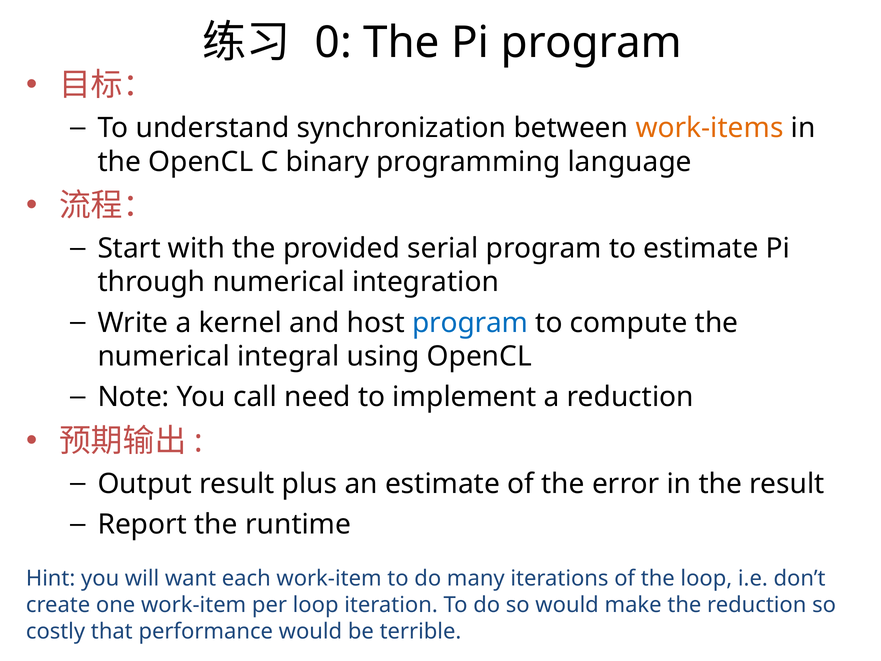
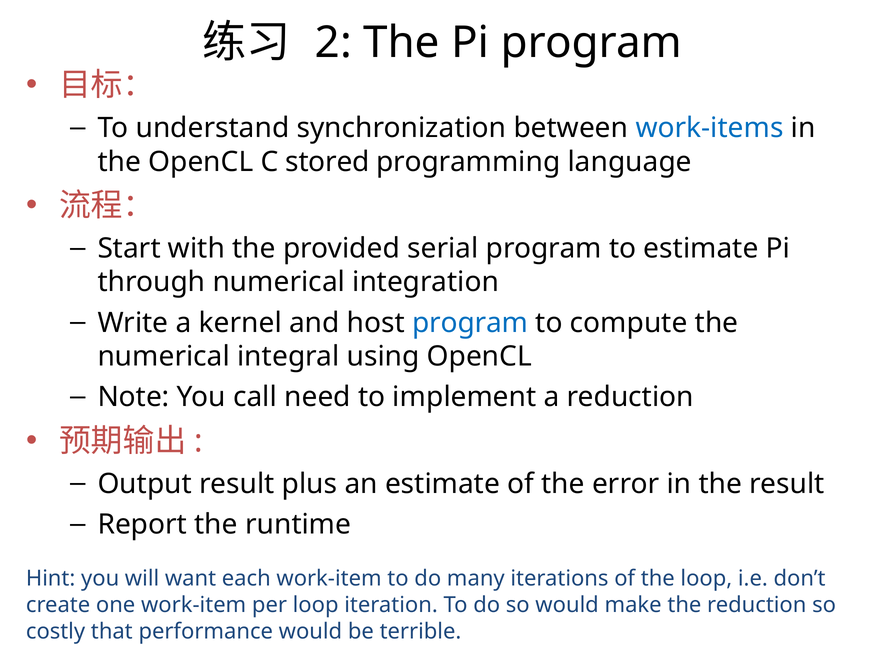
0: 0 -> 2 (333, 42)
work-items colour: orange -> blue (710, 128)
binary: binary -> stored (327, 162)
